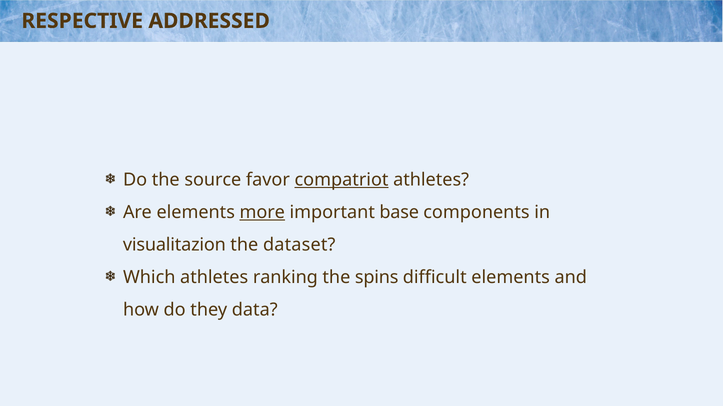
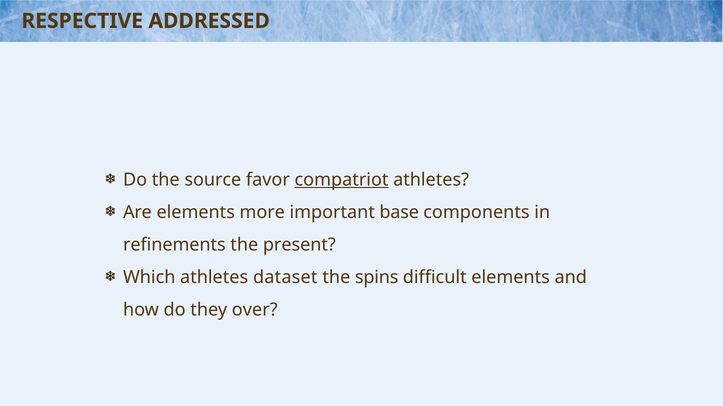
more underline: present -> none (262, 212)
visualitazion: visualitazion -> refinements (174, 245)
dataset: dataset -> present (299, 245)
ranking: ranking -> dataset (285, 278)
data: data -> over (255, 310)
